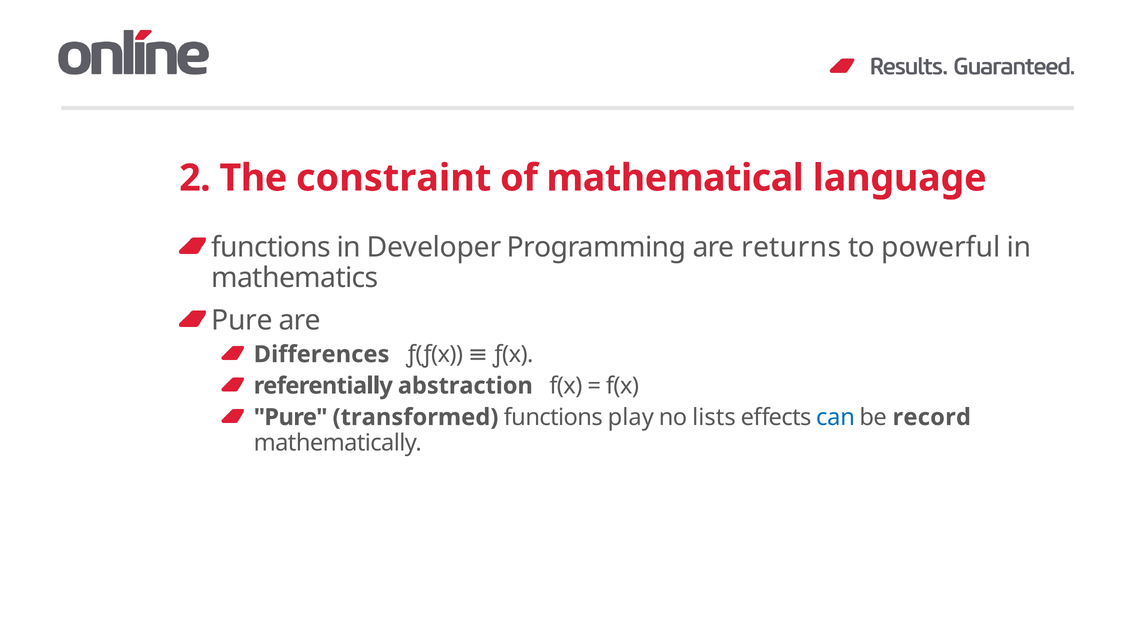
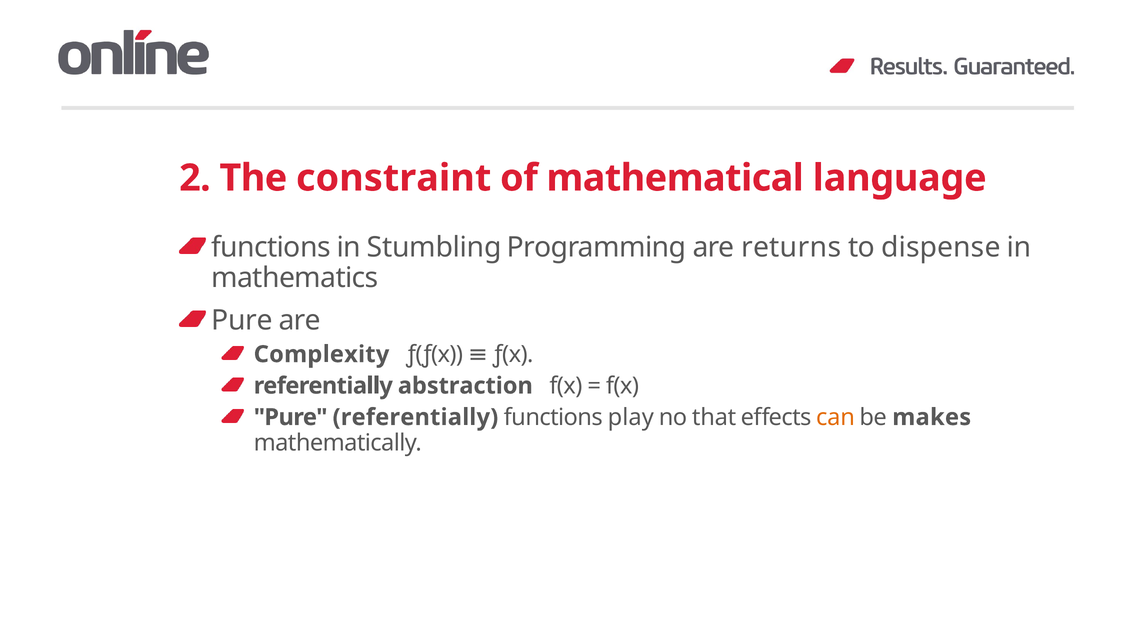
Developer: Developer -> Stumbling (434, 247)
powerful: powerful -> dispense (941, 247)
Differences: Differences -> Complexity (322, 355)
Pure transformed: transformed -> referentially (415, 418)
lists: lists -> that (714, 418)
can colour: blue -> orange (835, 418)
record: record -> makes (932, 418)
